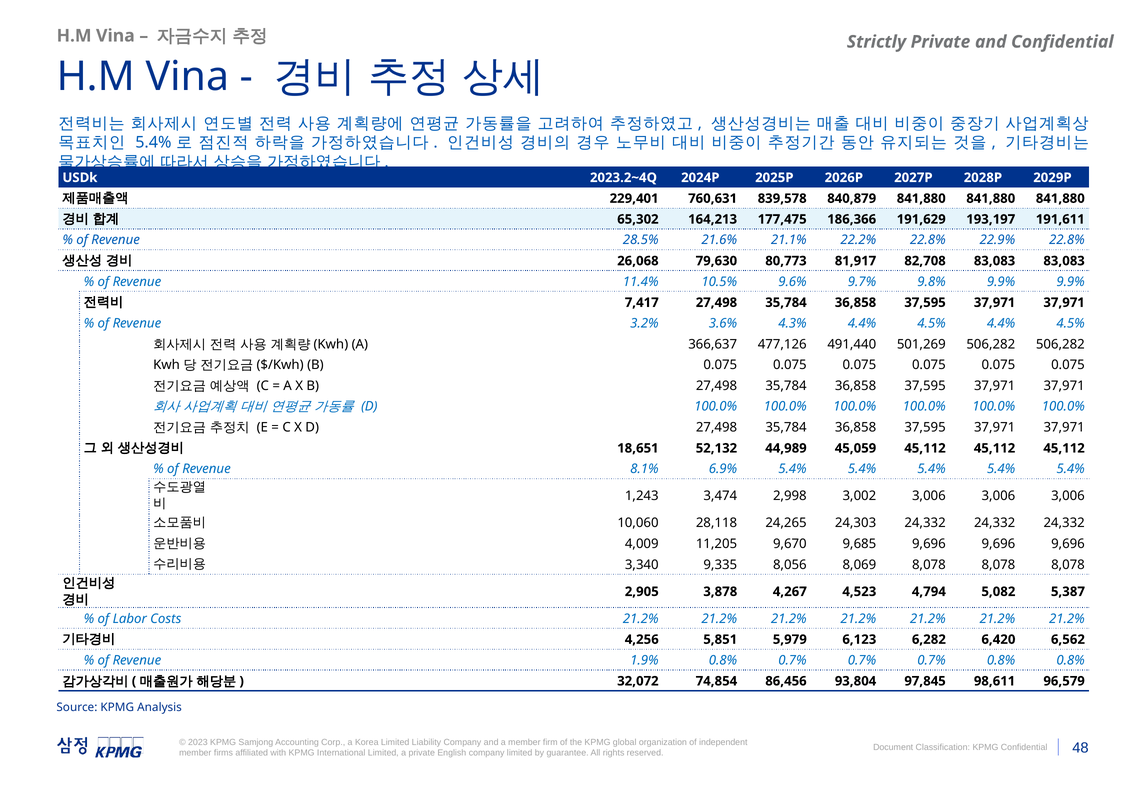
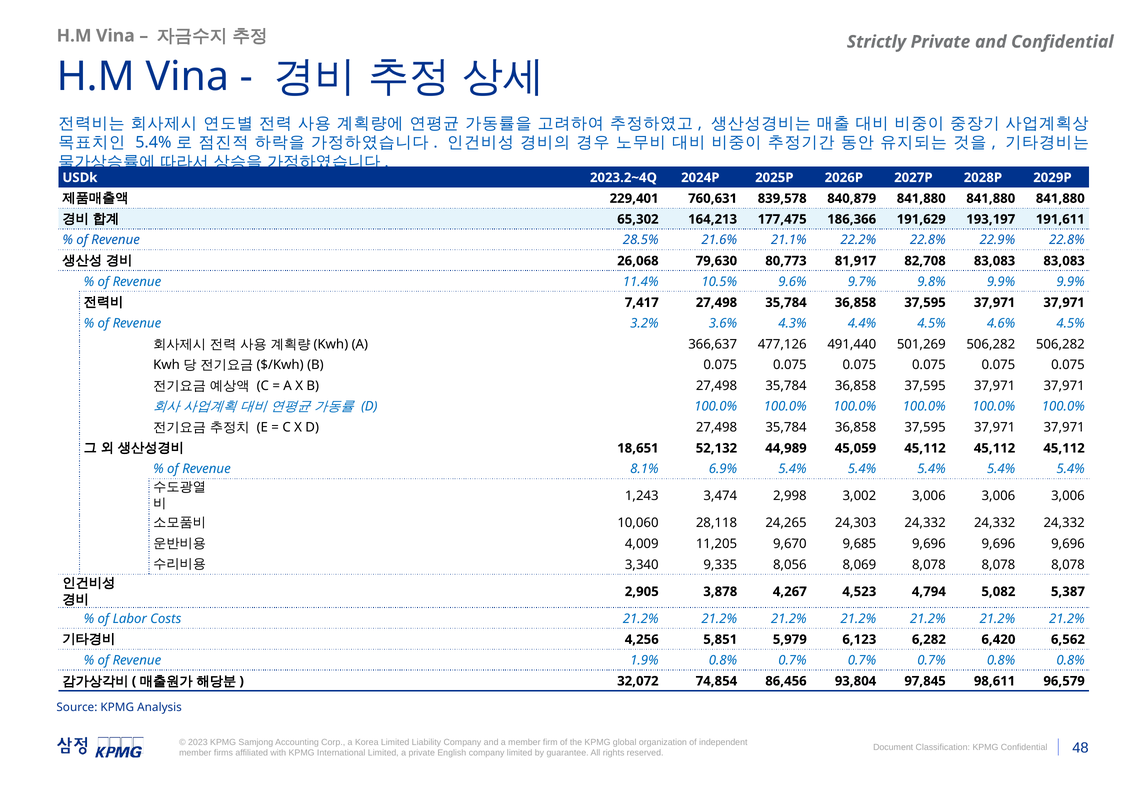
4.5% 4.4%: 4.4% -> 4.6% (1001, 323)
